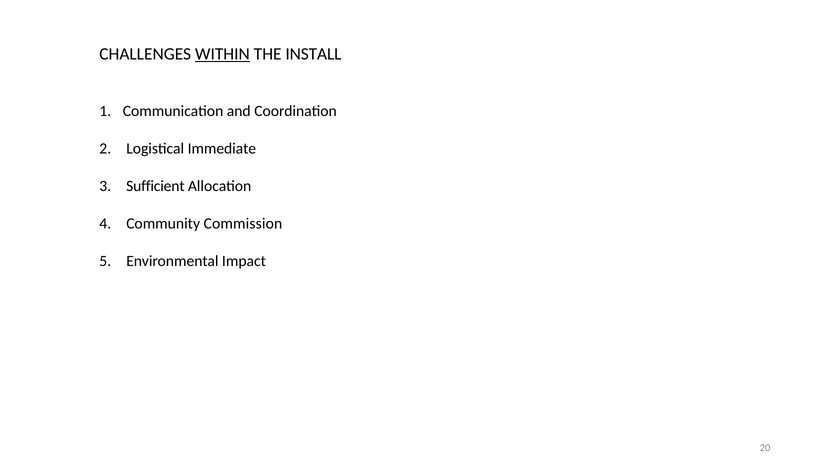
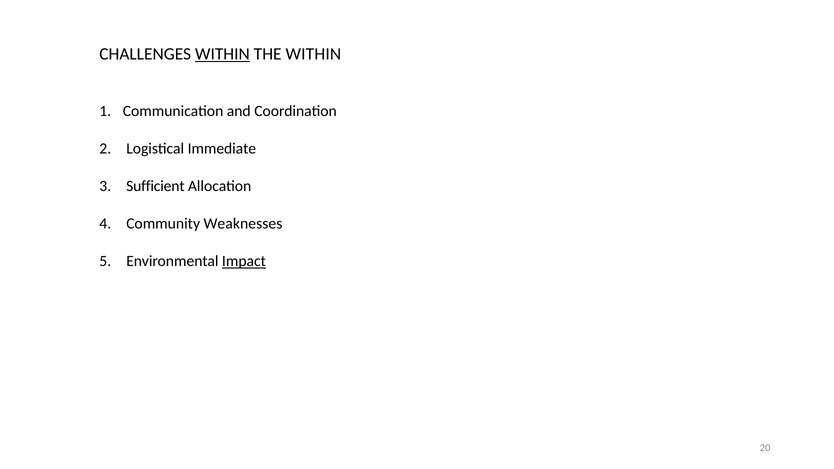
THE INSTALL: INSTALL -> WITHIN (313, 54)
Commission: Commission -> Weaknesses (243, 224)
Impact underline: none -> present (244, 261)
